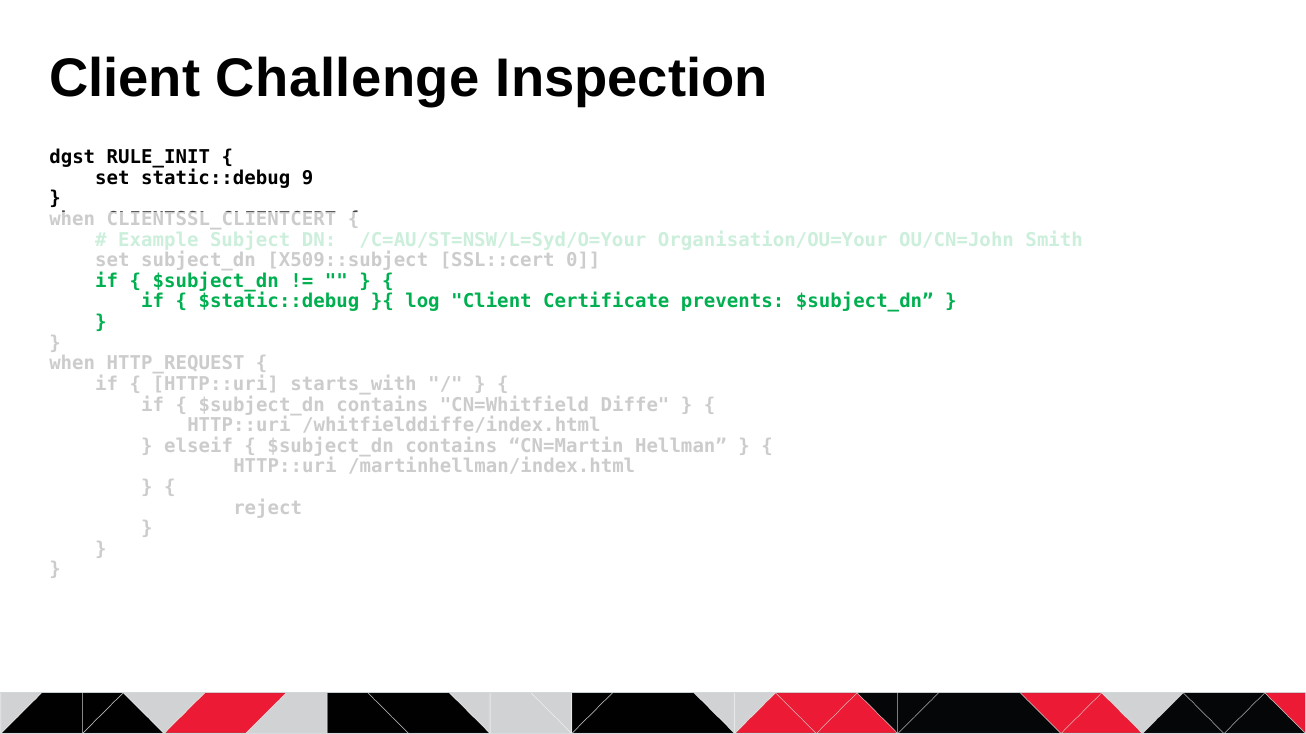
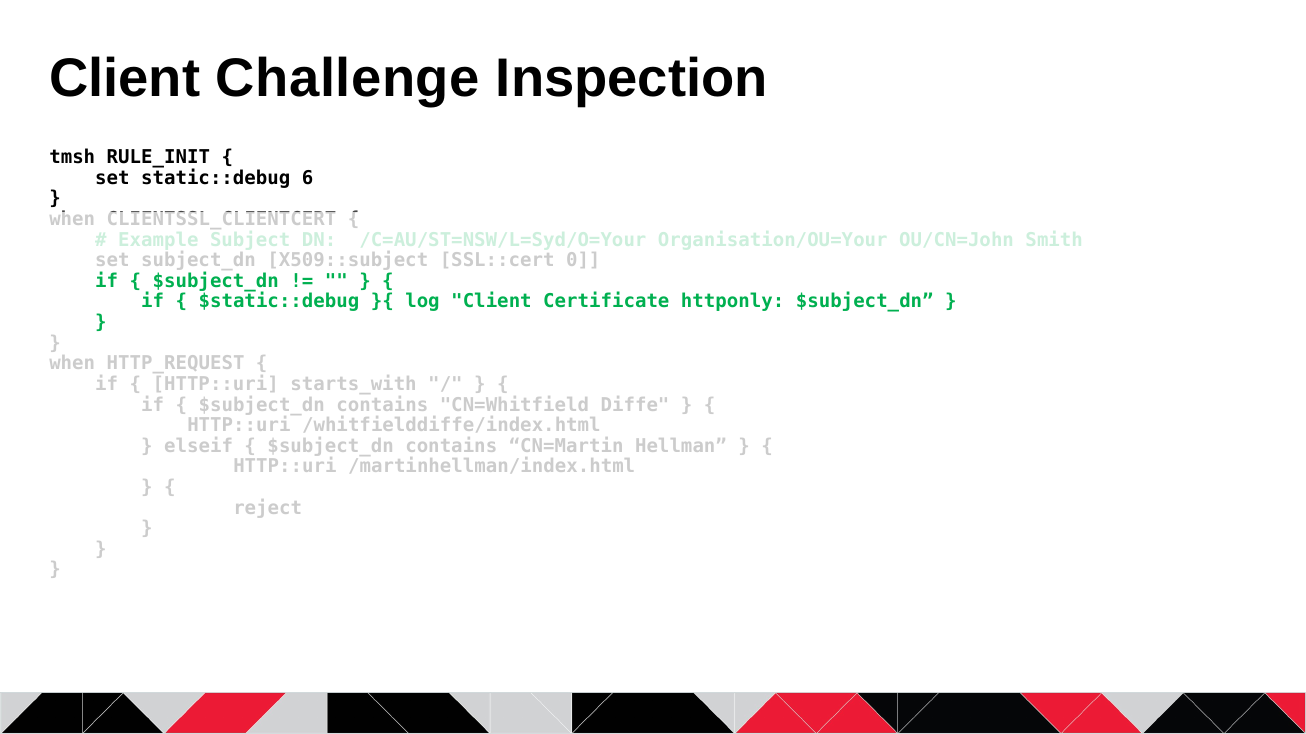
dgst: dgst -> tmsh (72, 157)
9: 9 -> 6 (308, 178)
prevents: prevents -> httponly (733, 302)
